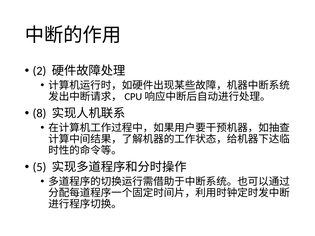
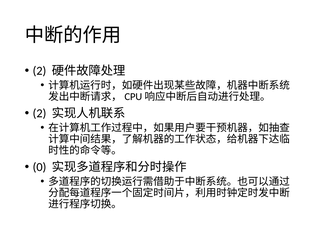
8: 8 -> 2 (39, 113)
5: 5 -> 0 (39, 167)
